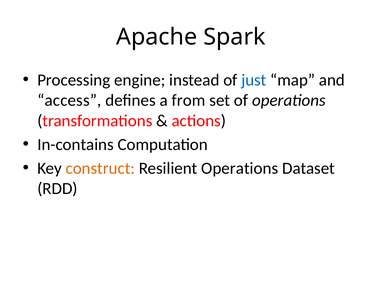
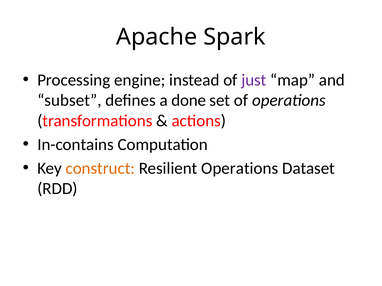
just colour: blue -> purple (254, 80)
access: access -> subset (69, 101)
from: from -> done (189, 101)
